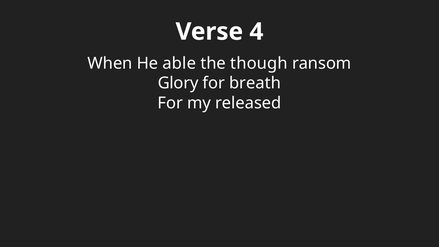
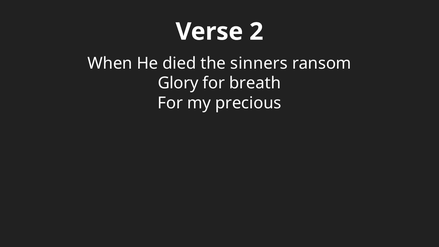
4: 4 -> 2 (256, 32)
able: able -> died (179, 63)
though: though -> sinners (259, 63)
released: released -> precious (248, 103)
